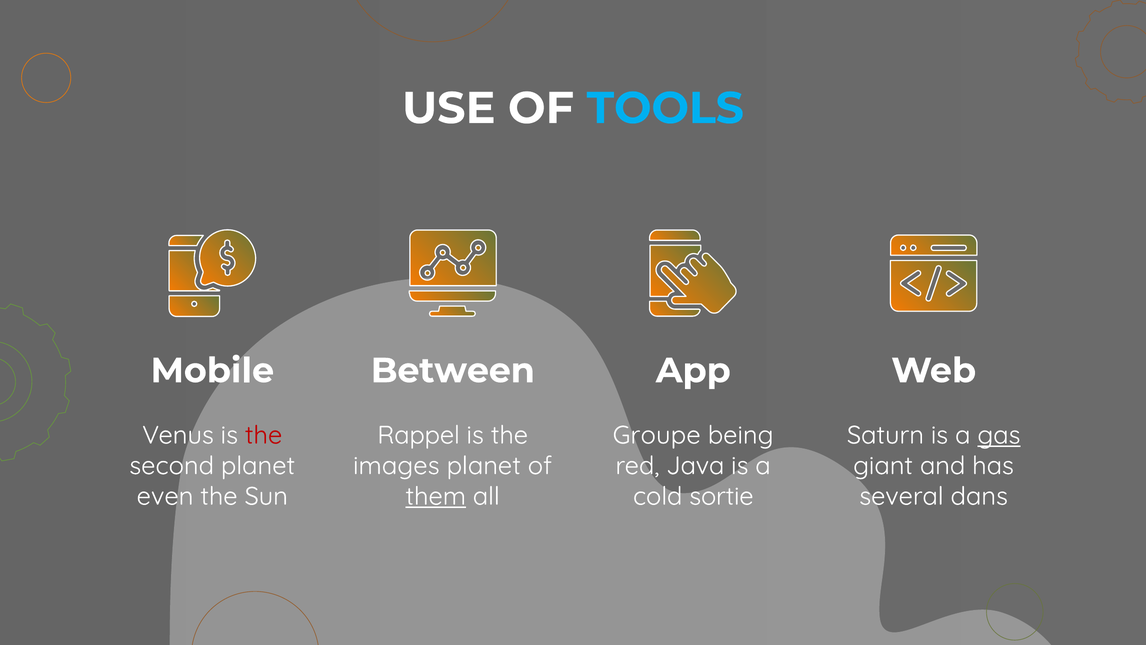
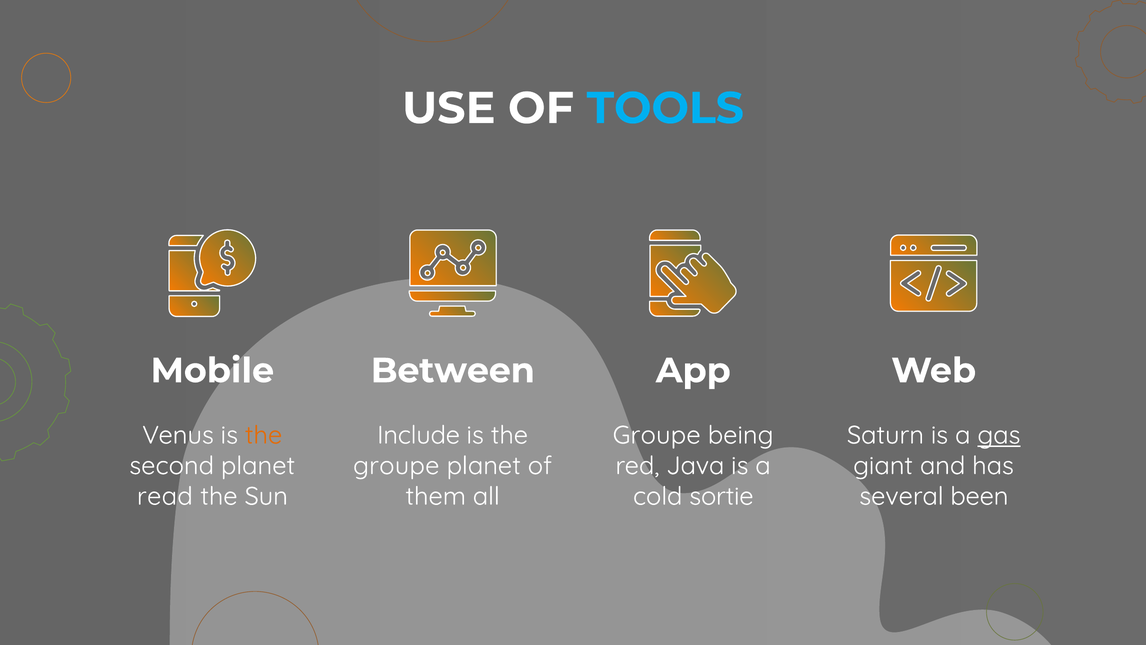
the colour: red -> orange (264, 435)
Rappel: Rappel -> Include (419, 435)
images: images -> groupe (396, 466)
even: even -> read (165, 496)
them underline: present -> none (436, 496)
dans: dans -> been (979, 496)
